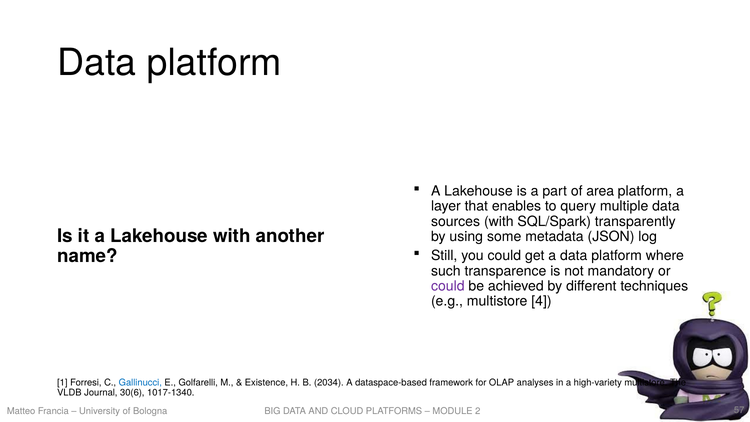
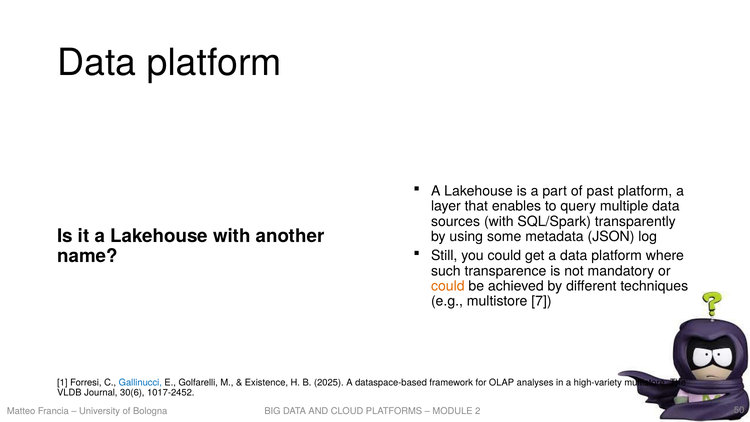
area: area -> past (600, 191)
could colour: purple -> orange (448, 286)
4: 4 -> 7 (541, 301)
2034: 2034 -> 2025 (329, 383)
1017-1340: 1017-1340 -> 1017-2452 (171, 393)
57: 57 -> 50 (739, 410)
